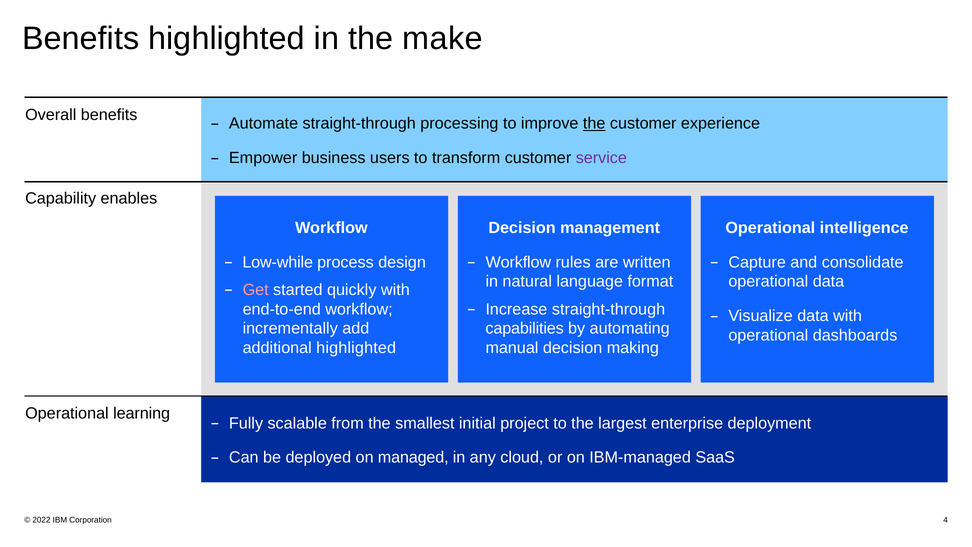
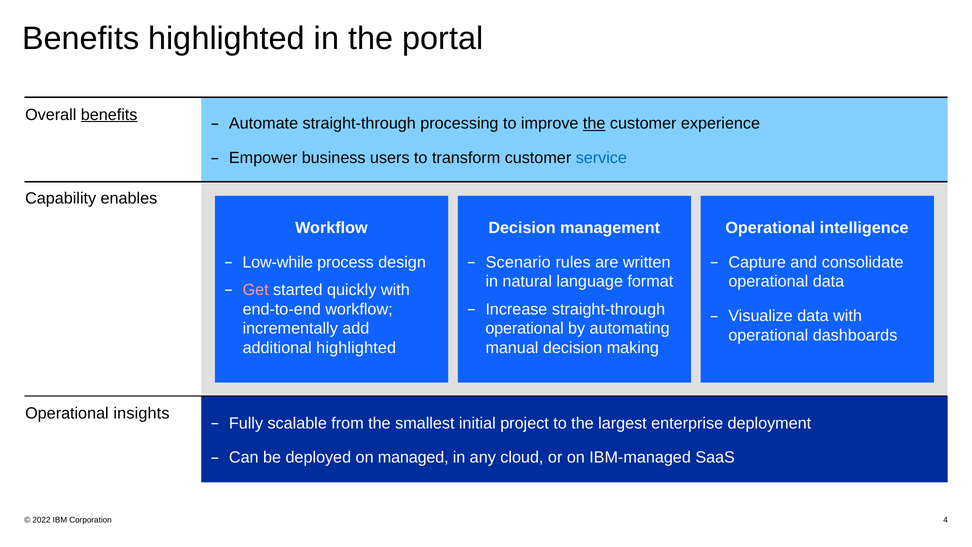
make: make -> portal (443, 39)
benefits underline: none -> present (109, 115)
service colour: purple -> blue (601, 158)
Workflow: Workflow -> Scenario (518, 262)
capabilities: capabilities -> operational (525, 329)
learning: learning -> insights (141, 413)
